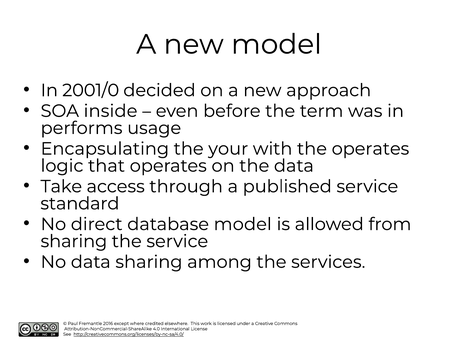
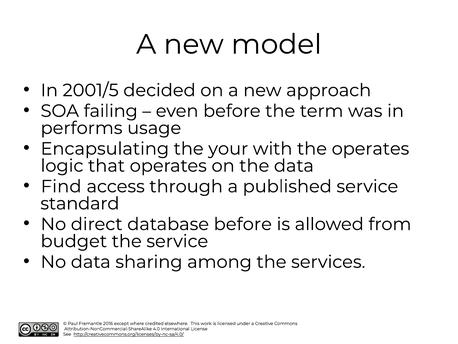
2001/0: 2001/0 -> 2001/5 (91, 90)
inside: inside -> failing (111, 111)
Take: Take -> Find (61, 186)
database model: model -> before (243, 224)
sharing: sharing -> budget (74, 241)
